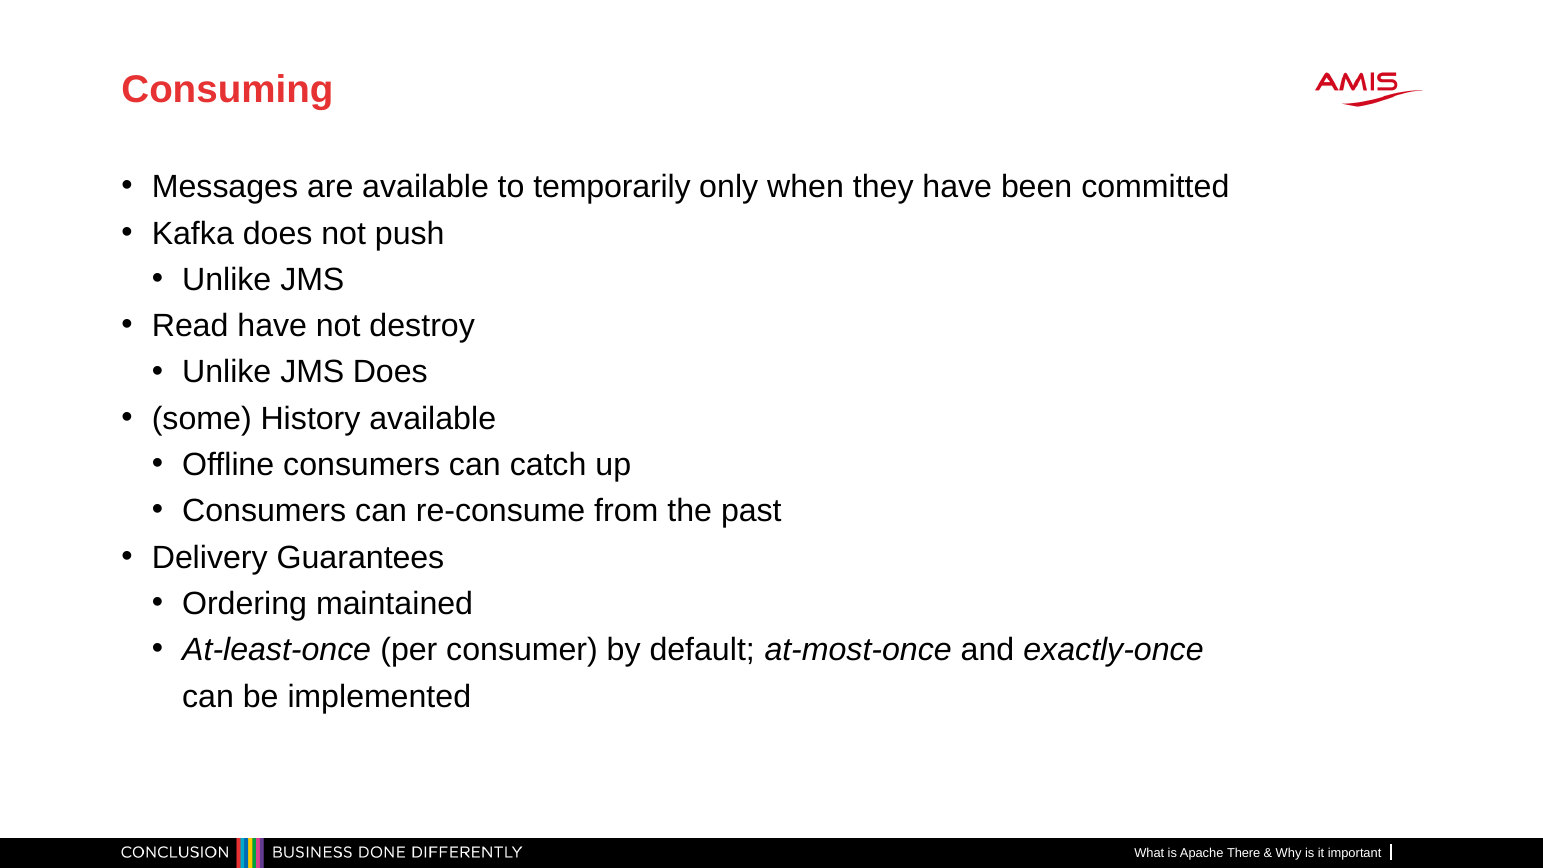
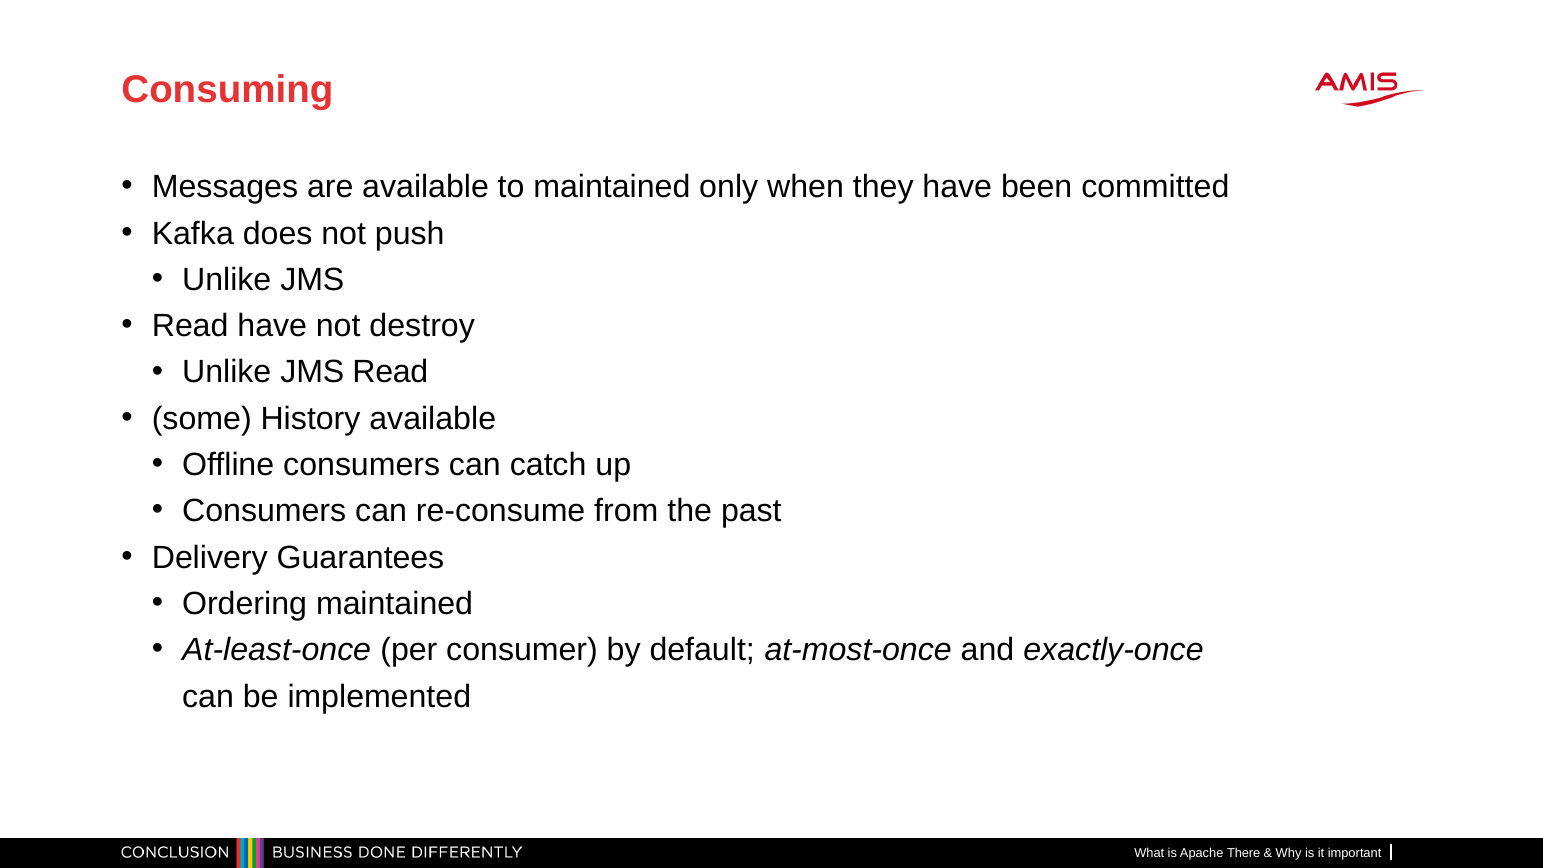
to temporarily: temporarily -> maintained (612, 187)
JMS Does: Does -> Read (390, 372)
